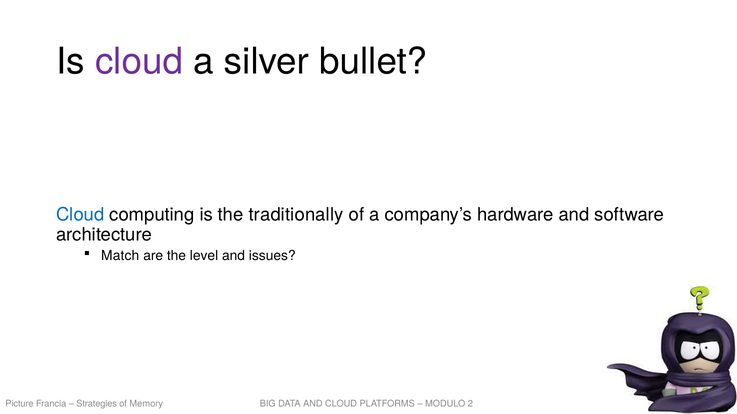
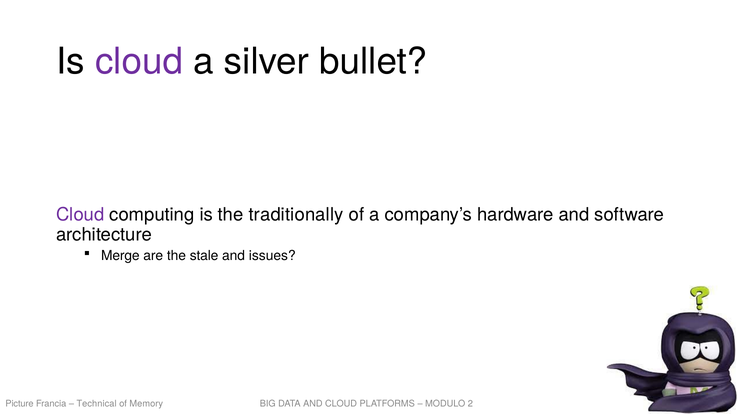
Cloud colour: blue -> purple (80, 215)
Match: Match -> Merge (120, 256)
level: level -> stale (204, 256)
Strategies: Strategies -> Technical (97, 404)
